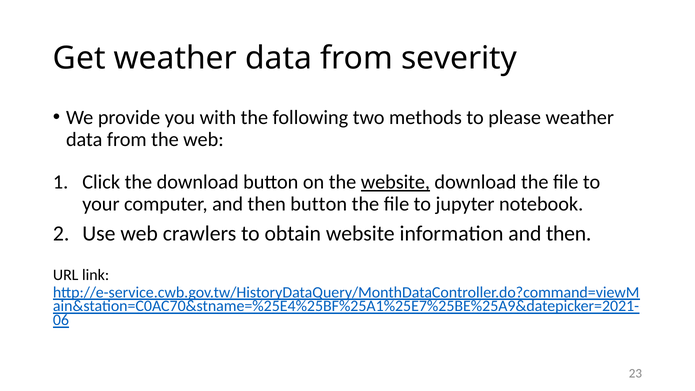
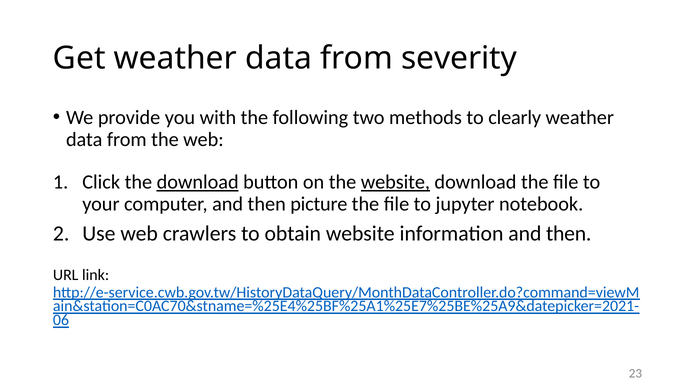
please: please -> clearly (515, 117)
download underline: none -> present (198, 182)
then button: button -> picture (319, 204)
